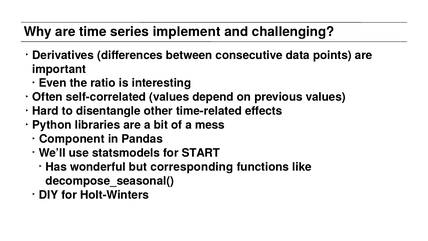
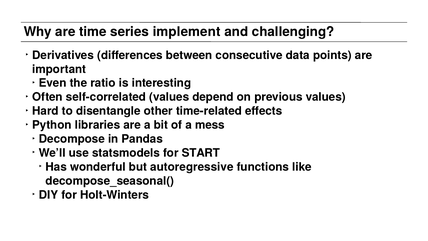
Component: Component -> Decompose (72, 139)
corresponding: corresponding -> autoregressive (192, 167)
